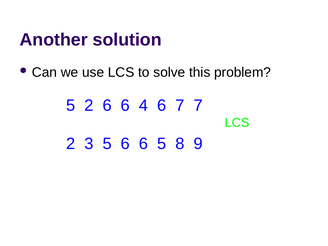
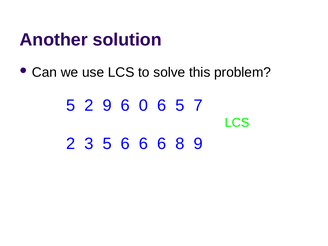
2 6: 6 -> 9 (107, 106)
4: 4 -> 0 (143, 106)
6 7: 7 -> 5 (180, 106)
6 6 5: 5 -> 6 (162, 144)
